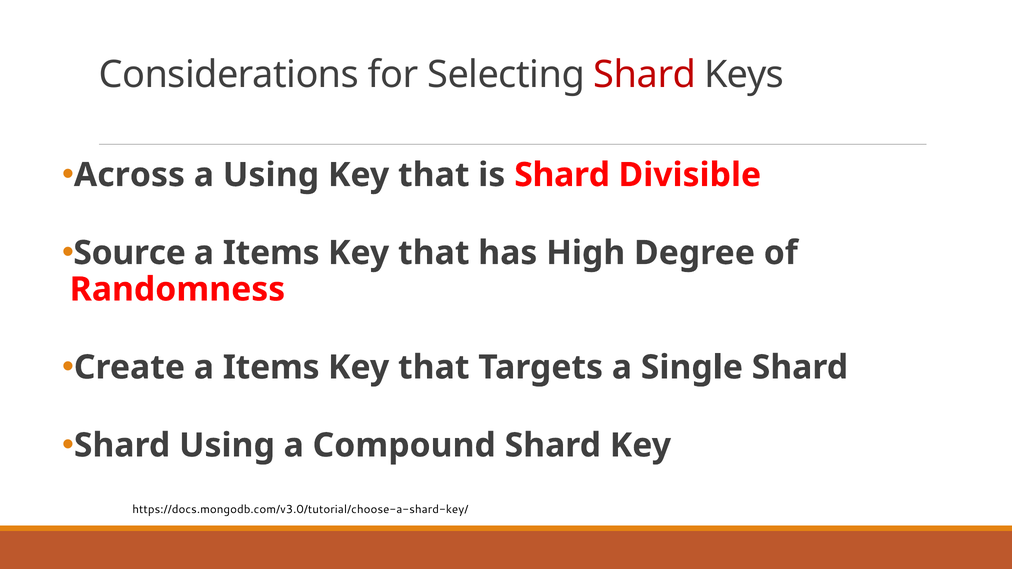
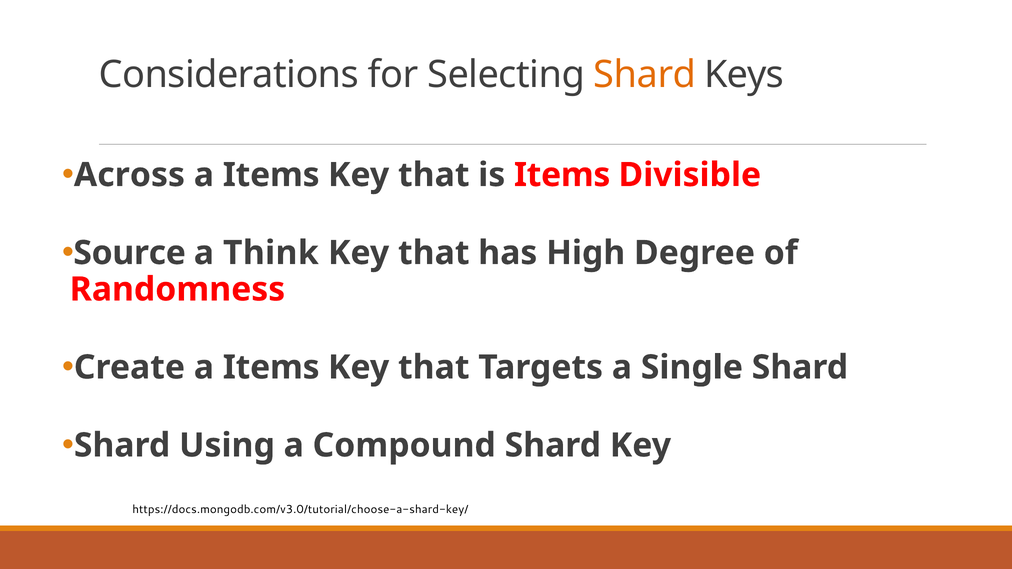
Shard colour: red -> orange (645, 75)
Using: Using -> Items (271, 175)
is Shard: Shard -> Items (562, 175)
Items: Items -> Think (271, 253)
